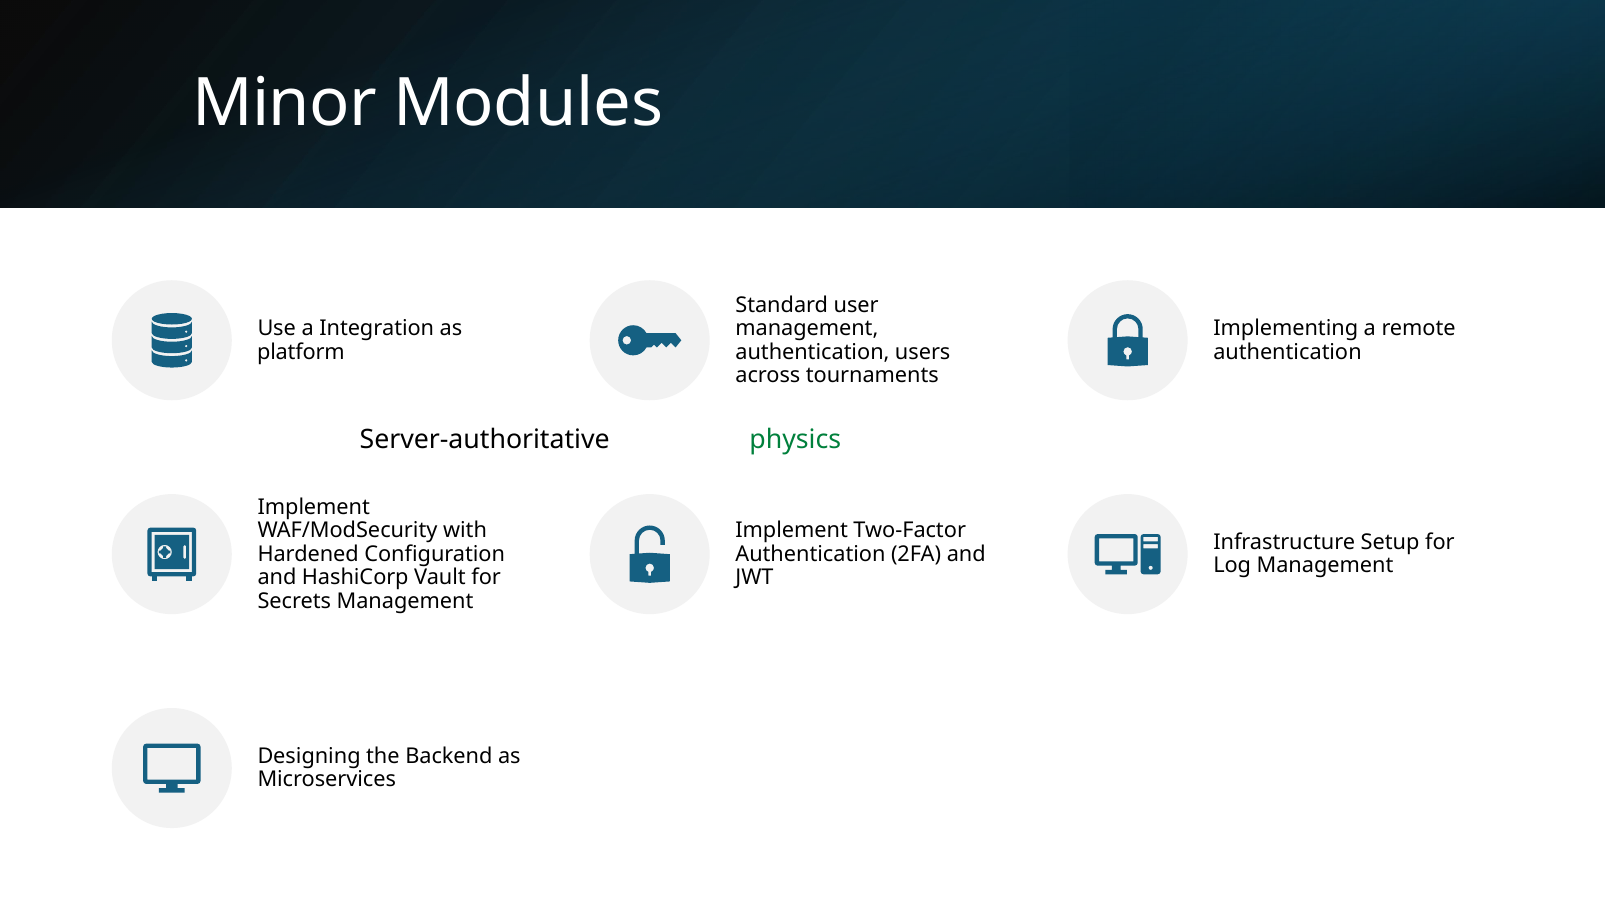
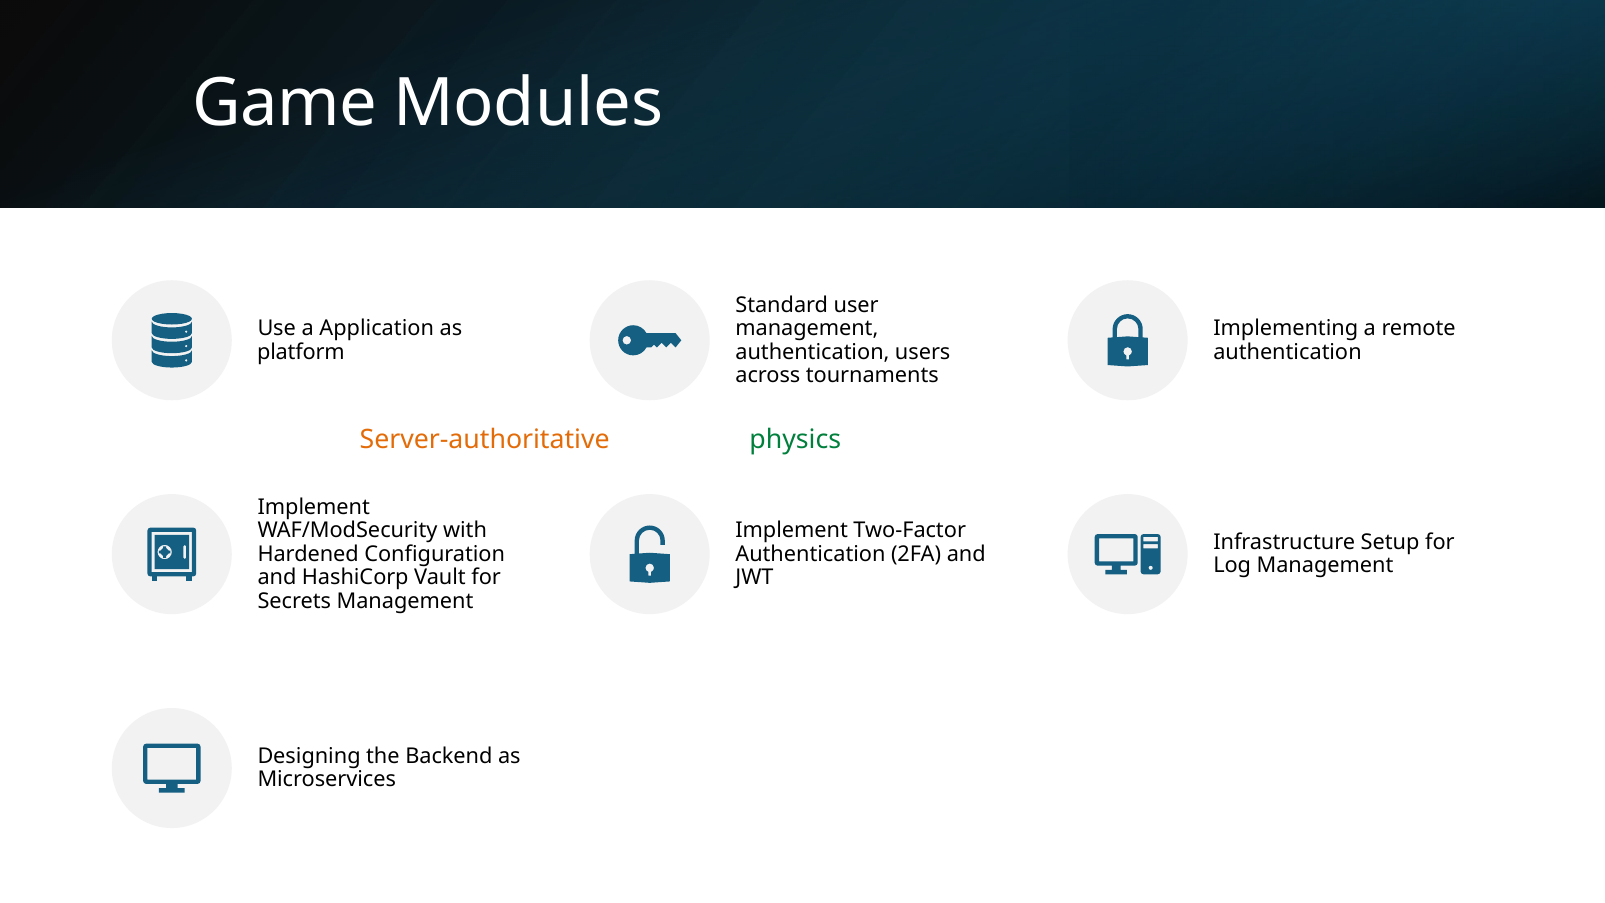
Minor: Minor -> Game (285, 103)
Integration: Integration -> Application (377, 328)
Server-authoritative colour: black -> orange (485, 439)
